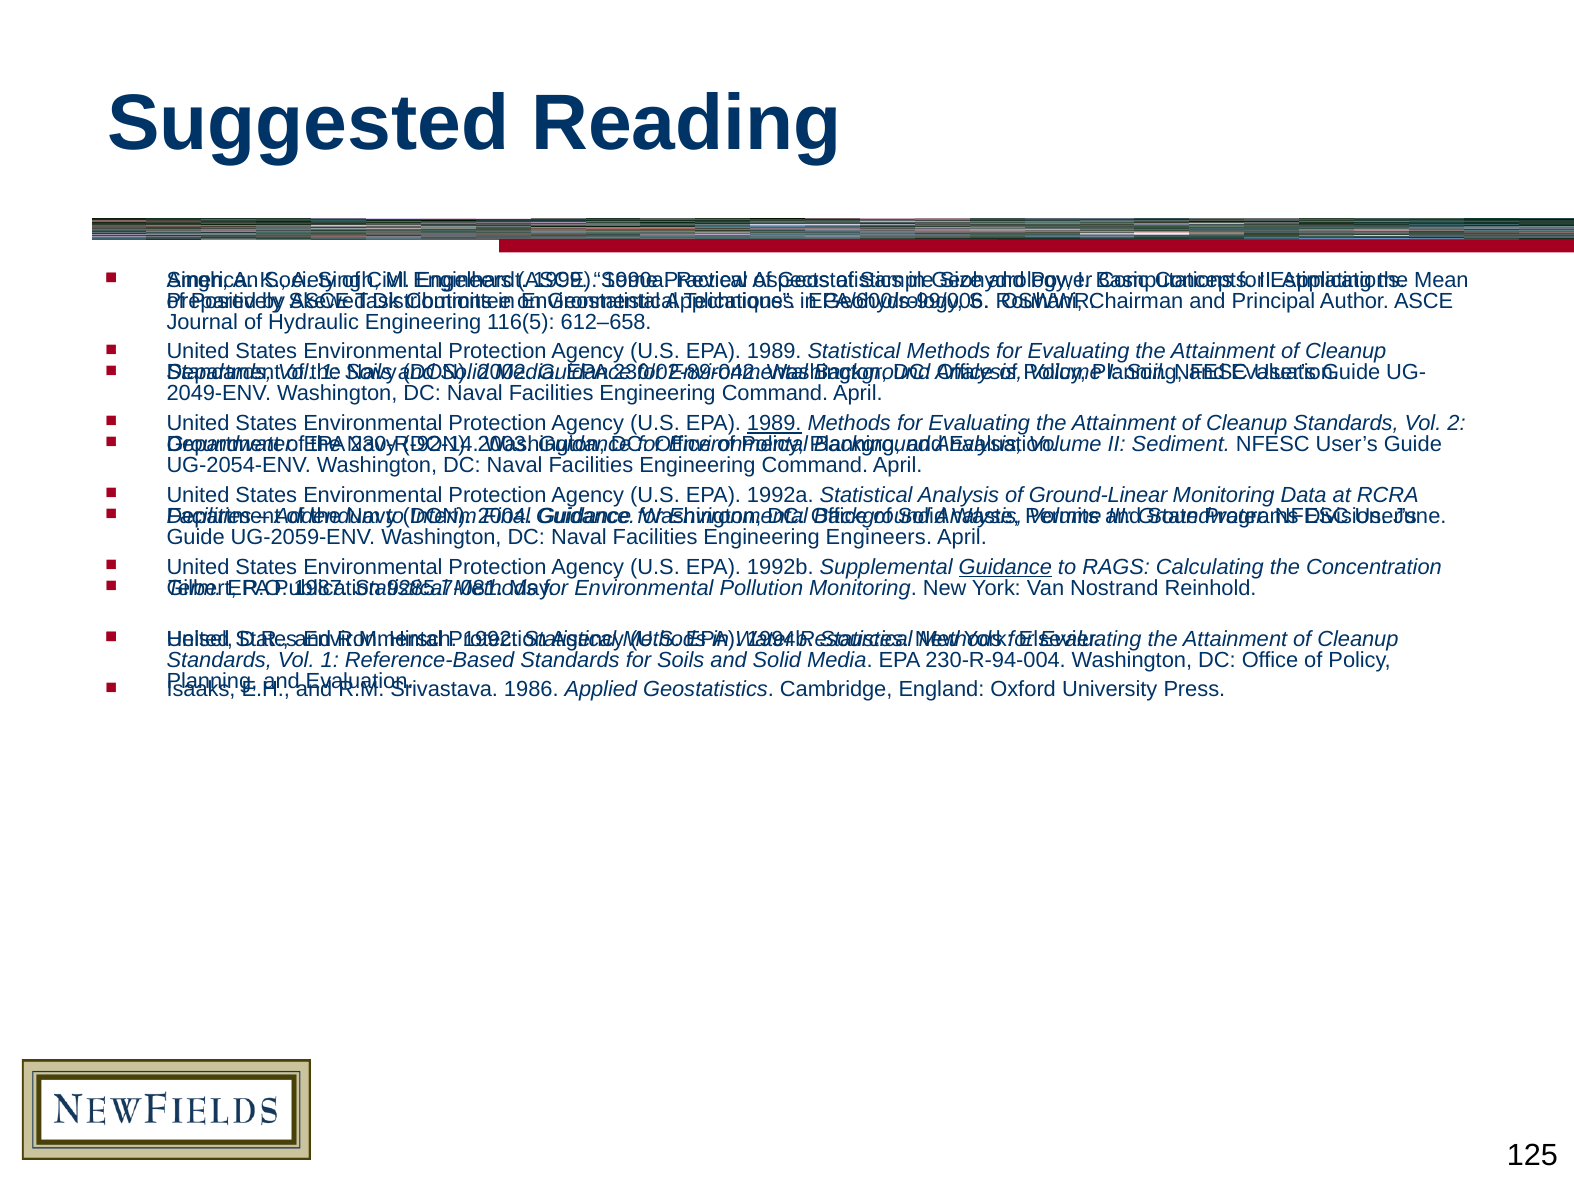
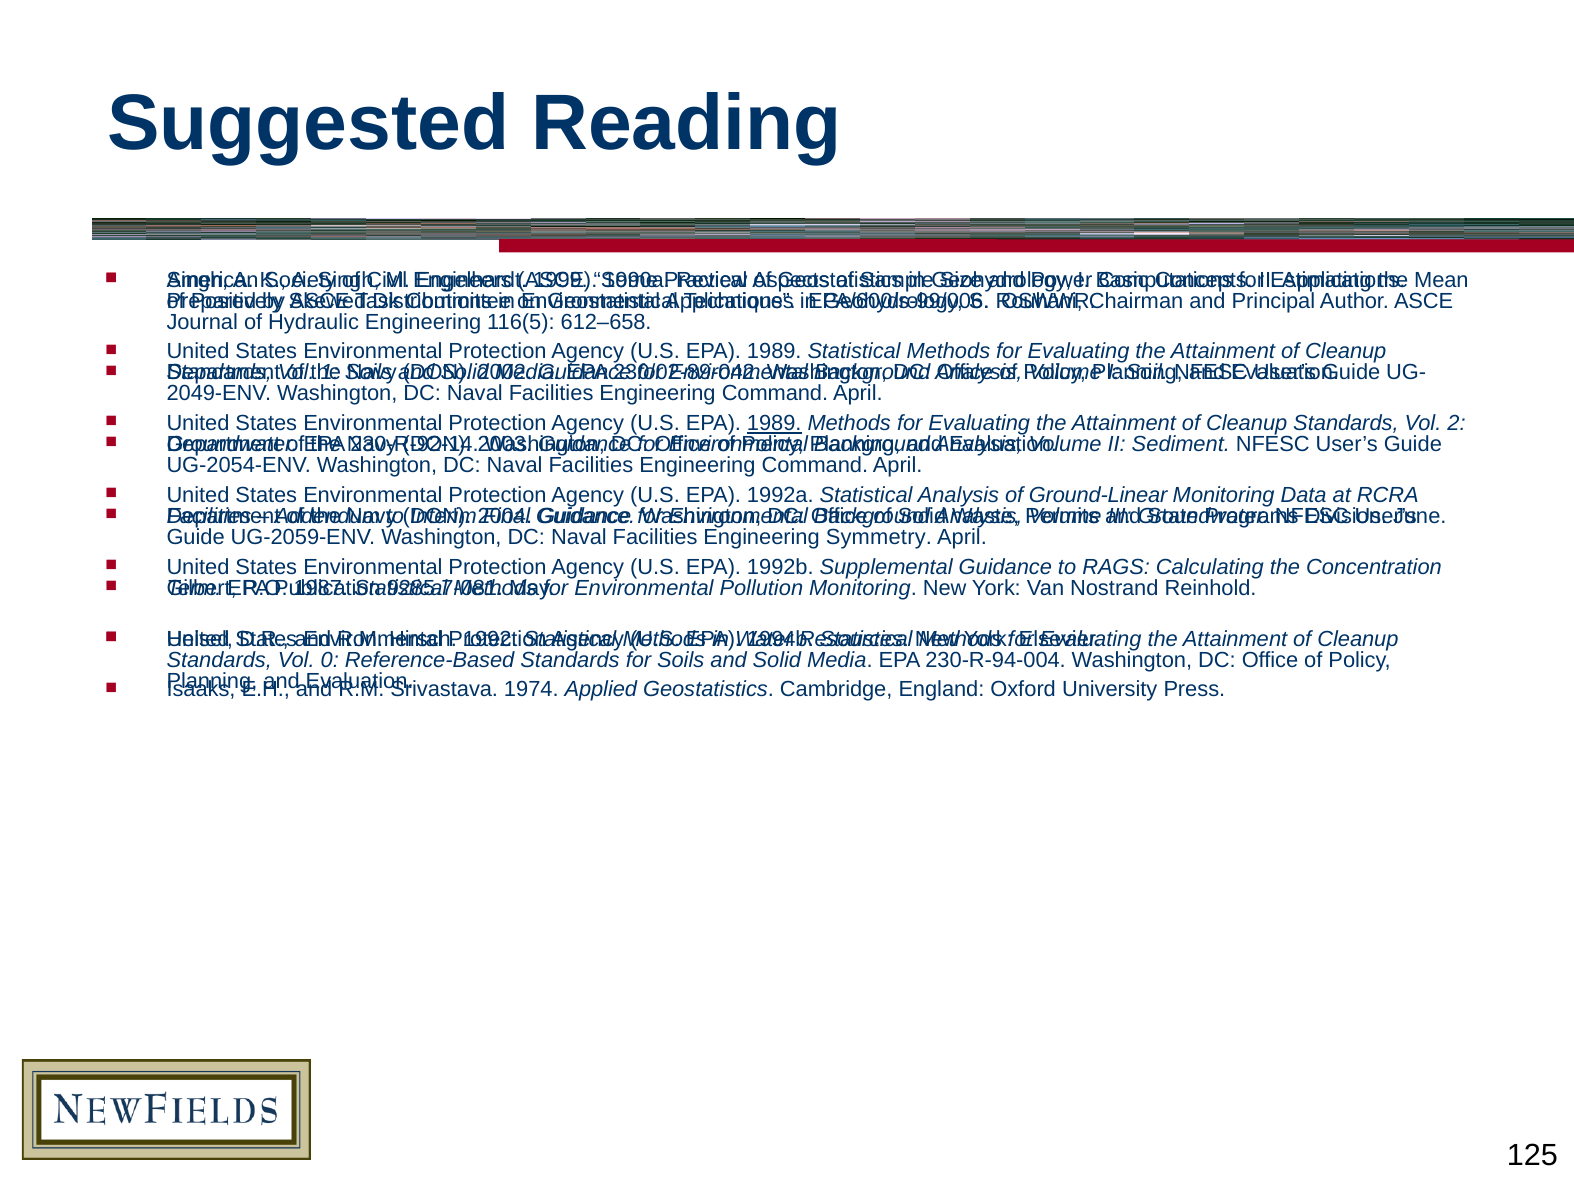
Engineering Engineers: Engineers -> Symmetry (879, 538)
Guidance underline: present -> none (1005, 567)
1: 1 -> 0 (330, 660)
1986: 1986 -> 1974 (531, 690)
